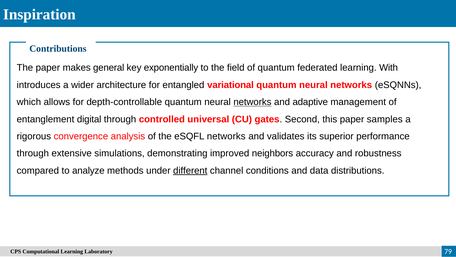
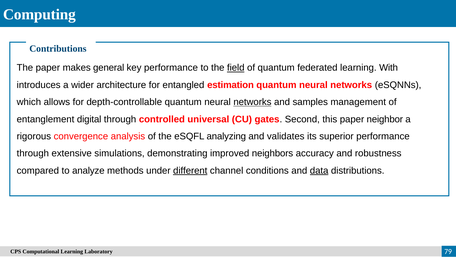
Inspiration: Inspiration -> Computing (39, 15)
key exponentially: exponentially -> performance (171, 68)
field underline: none -> present (236, 68)
variational: variational -> estimation (231, 85)
adaptive: adaptive -> samples (310, 102)
samples: samples -> neighbor (385, 119)
eSQFL networks: networks -> analyzing (226, 136)
data underline: none -> present (319, 170)
